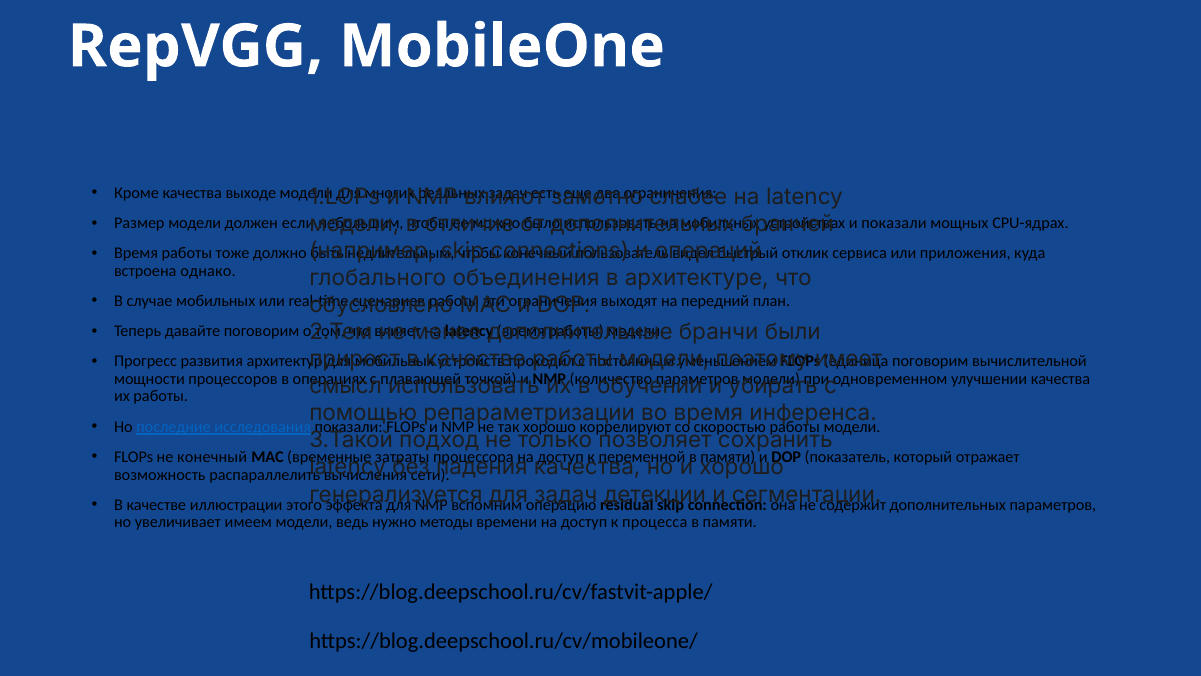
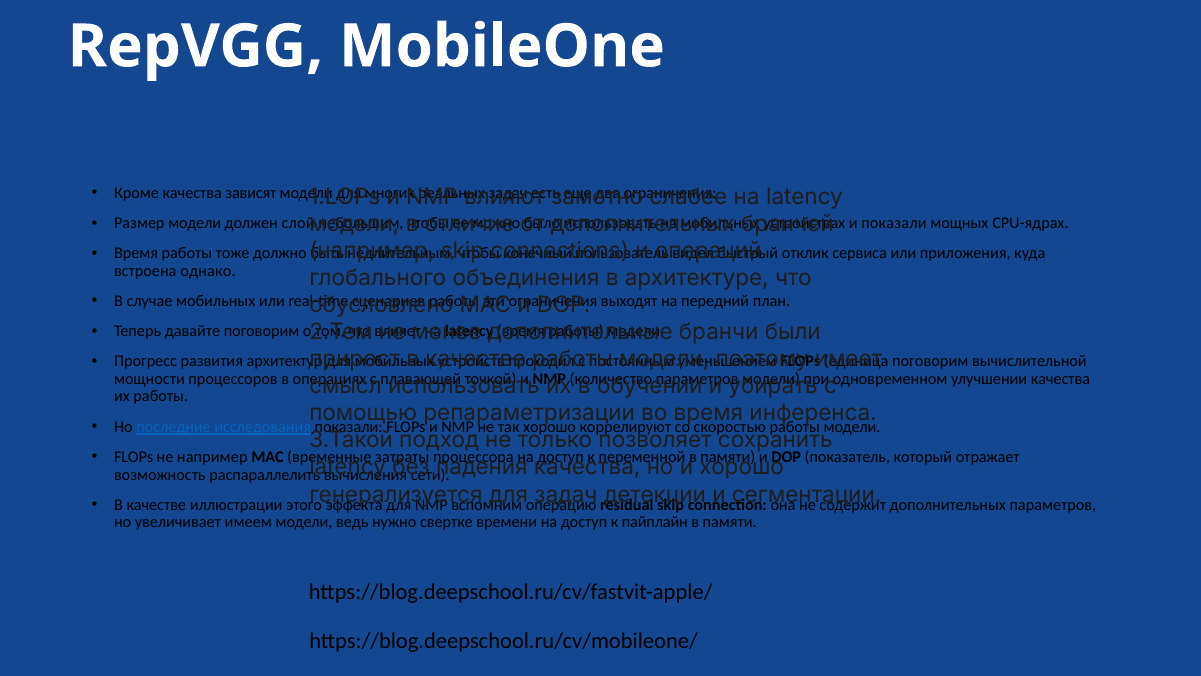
выходе: выходе -> зависят (251, 193)
если: если -> слой (298, 223)
не конечный: конечный -> например (212, 457)
методы: методы -> свертке (446, 522)
процесса: процесса -> пайплайн (655, 522)
